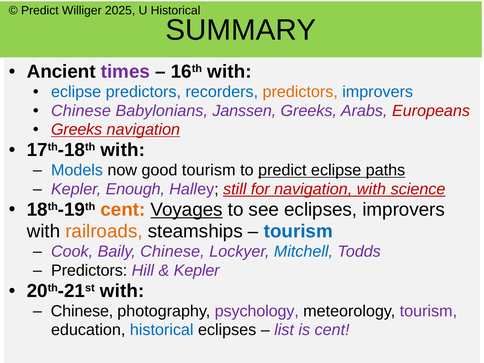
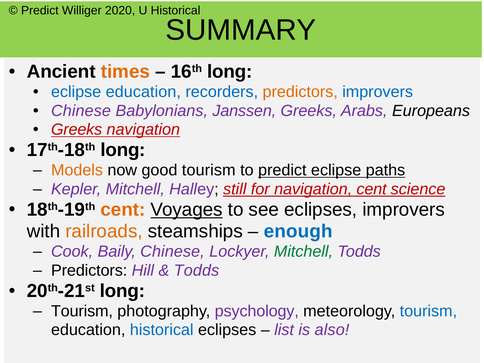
2025: 2025 -> 2020 (120, 11)
times colour: purple -> orange (125, 72)
16th with: with -> long (230, 72)
eclipse predictors: predictors -> education (143, 92)
Europeans colour: red -> black (431, 111)
17th-18th with: with -> long (123, 150)
Models colour: blue -> orange (77, 170)
Kepler Enough: Enough -> Mitchell (135, 189)
navigation with: with -> cent (372, 189)
tourism: tourism -> enough (298, 231)
Mitchell colour: blue -> green (303, 252)
Kepler: Kepler -> Todds (196, 270)
20th-21st with: with -> long (122, 291)
Chinese: Chinese -> Tourism (82, 311)
tourism colour: purple -> blue (428, 311)
is cent: cent -> also (332, 330)
